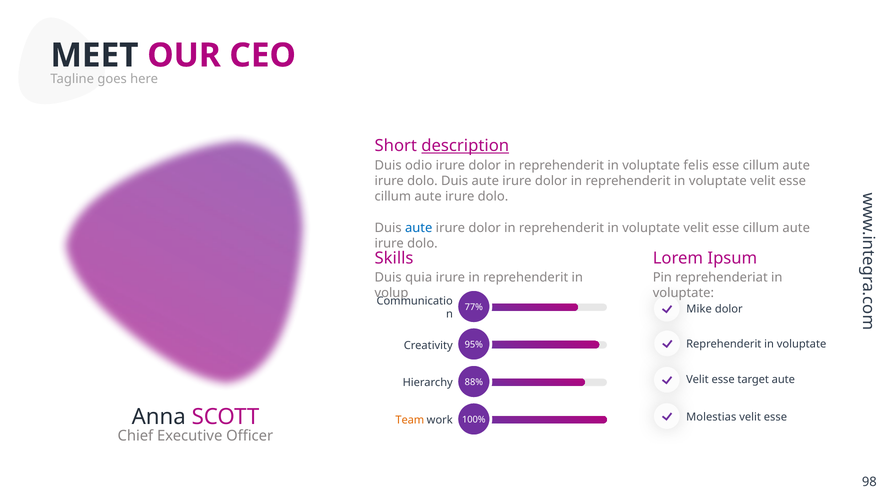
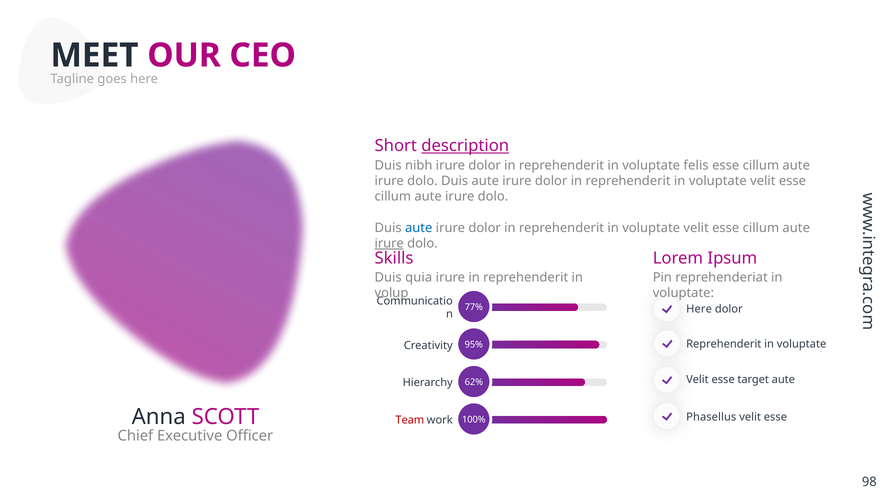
odio: odio -> nibh (419, 165)
irure underline: none -> present (389, 243)
Mike: Mike -> Here (699, 309)
88%: 88% -> 62% (474, 382)
Molestias: Molestias -> Phasellus (711, 417)
Team colour: orange -> red (410, 420)
